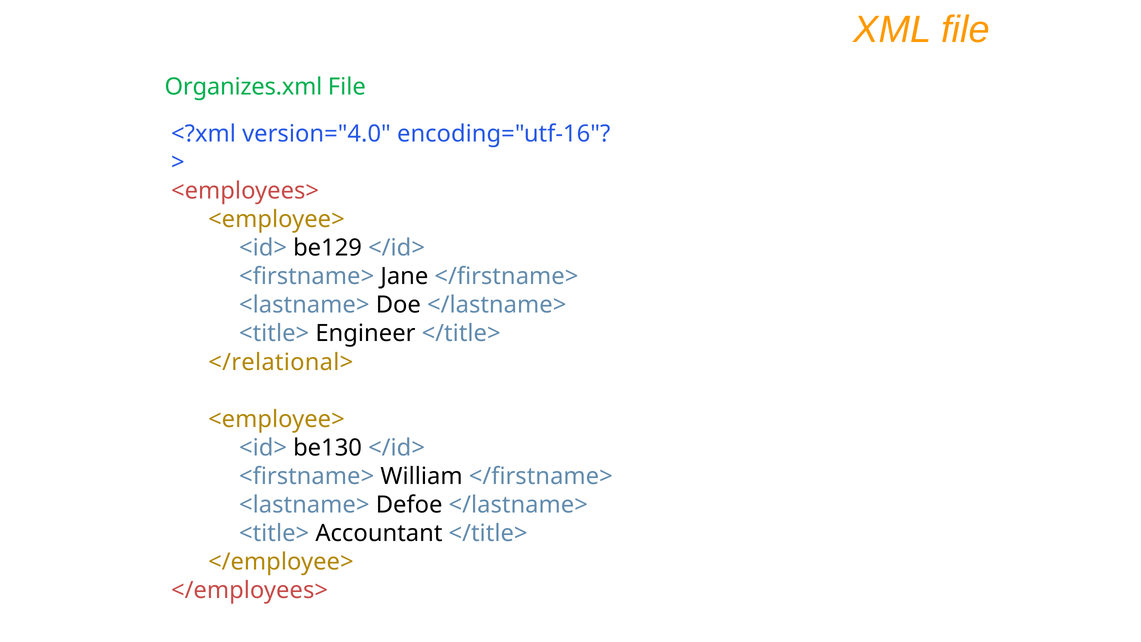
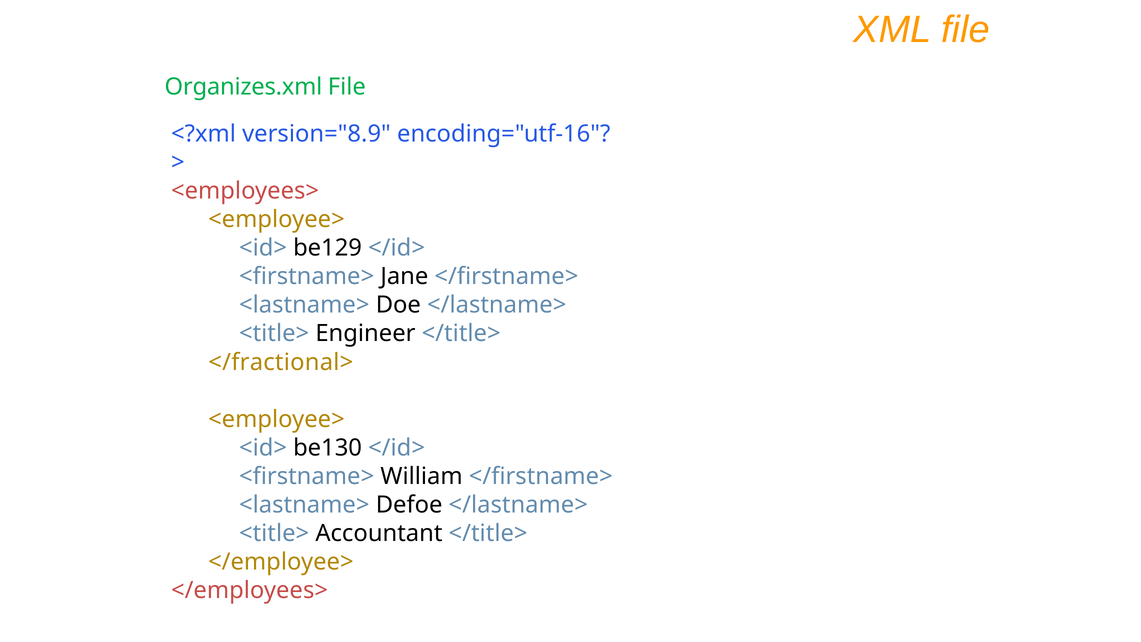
version="4.0: version="4.0 -> version="8.9 (316, 134)
</relational>: </relational> -> </fractional> (281, 362)
